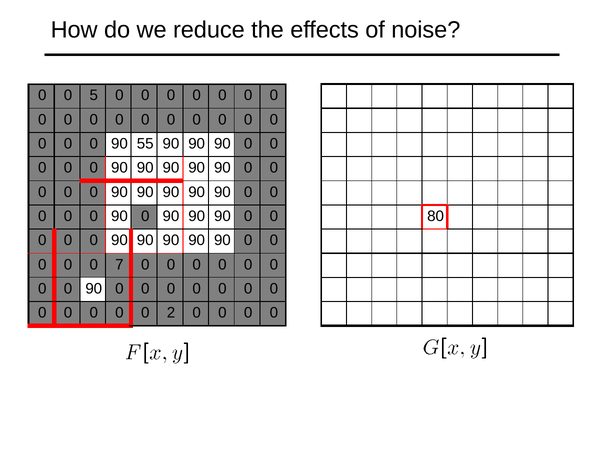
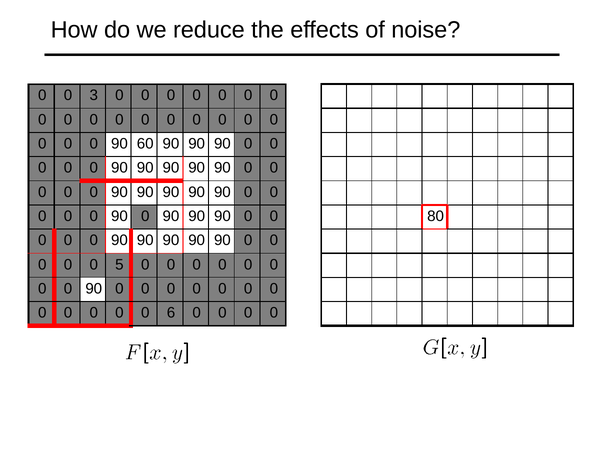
5: 5 -> 3 (94, 95)
55: 55 -> 60 (145, 144)
7: 7 -> 5 (119, 264)
2: 2 -> 6 (171, 313)
